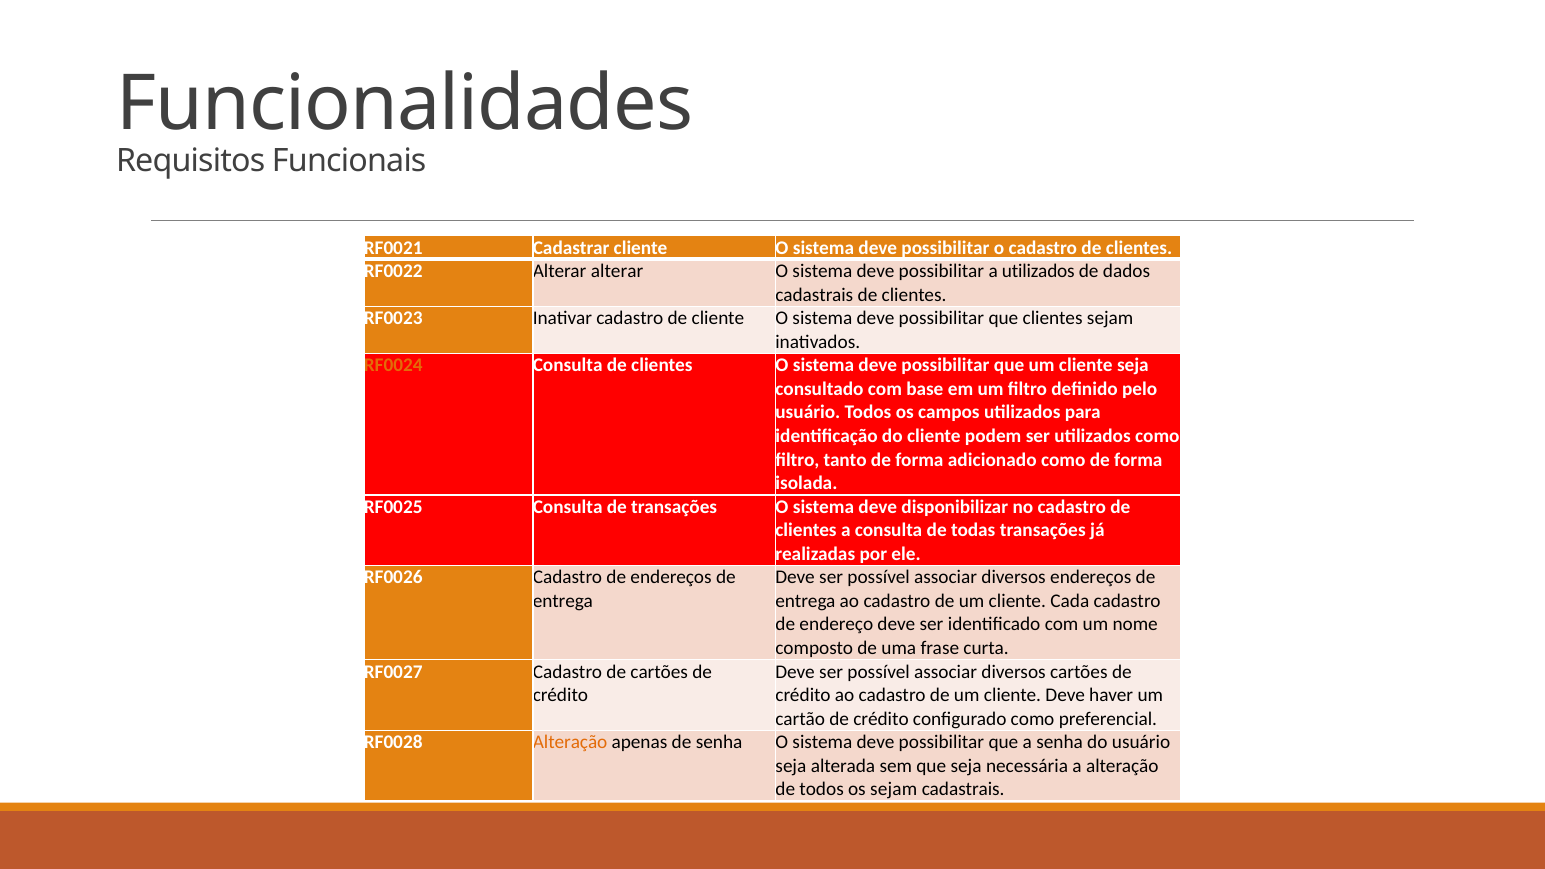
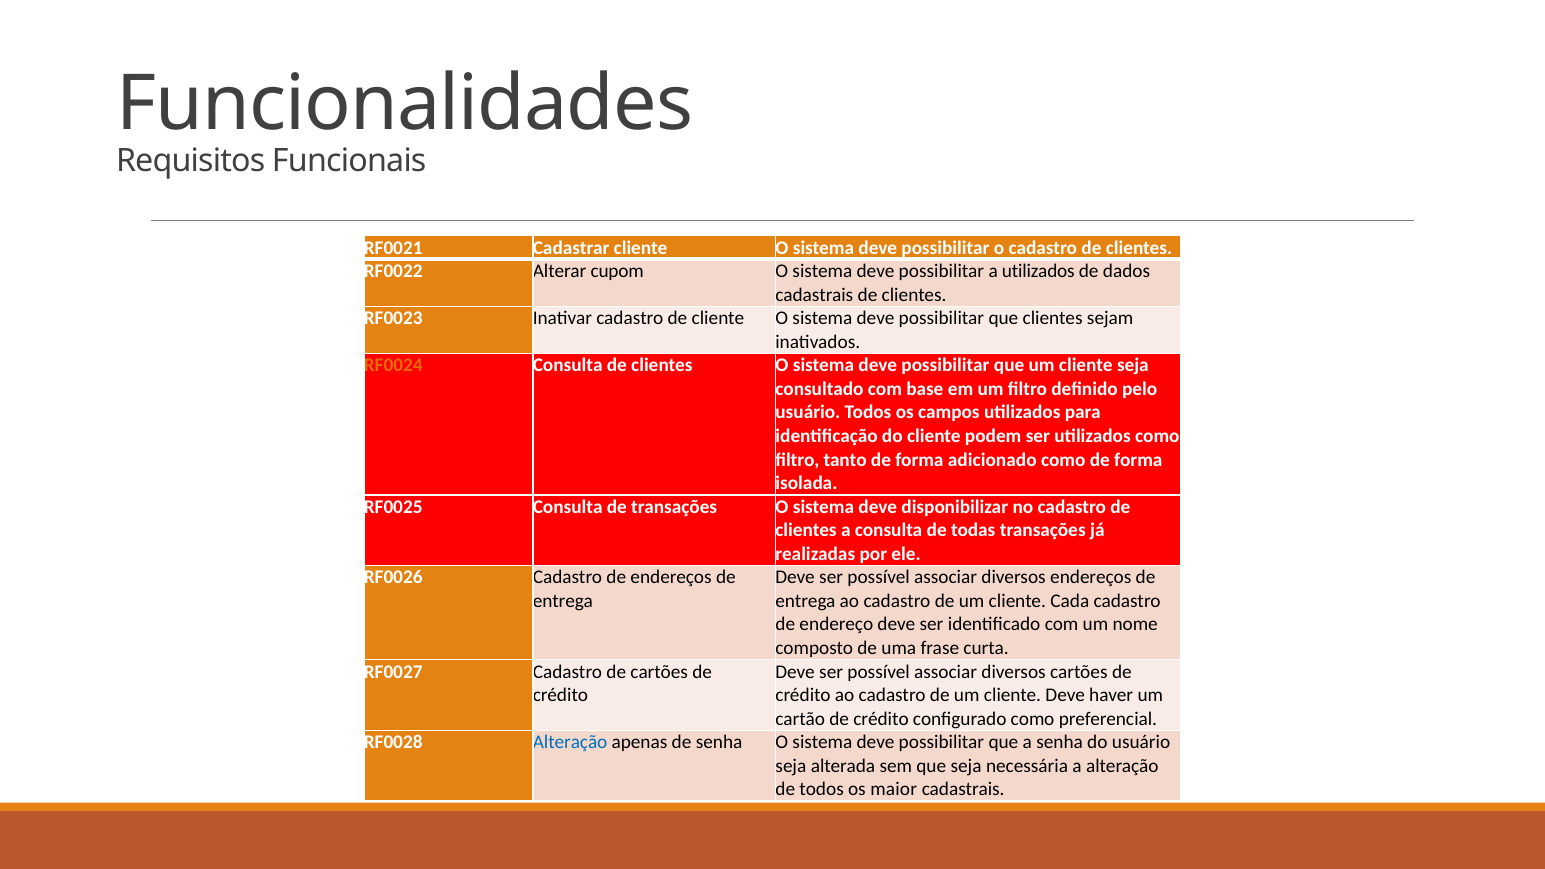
Alterar alterar: alterar -> cupom (617, 271)
Alteração colour: orange -> blue (570, 742)
os sejam: sejam -> maior (894, 789)
